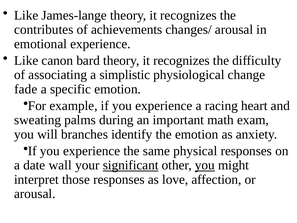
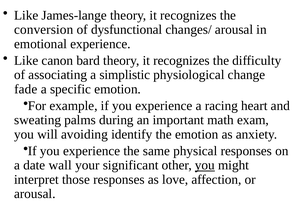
contributes: contributes -> conversion (44, 30)
achievements: achievements -> dysfunctional (127, 30)
branches: branches -> avoiding (84, 134)
significant underline: present -> none (131, 165)
